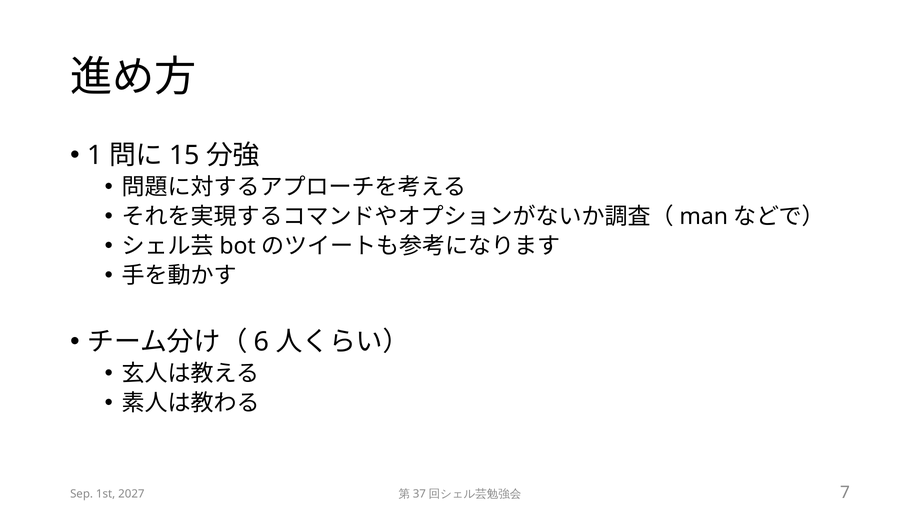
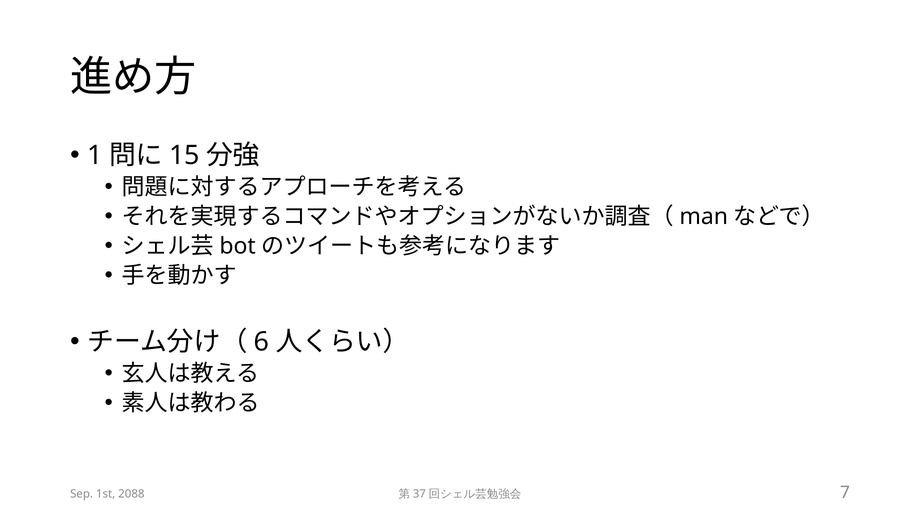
2027: 2027 -> 2088 (131, 494)
